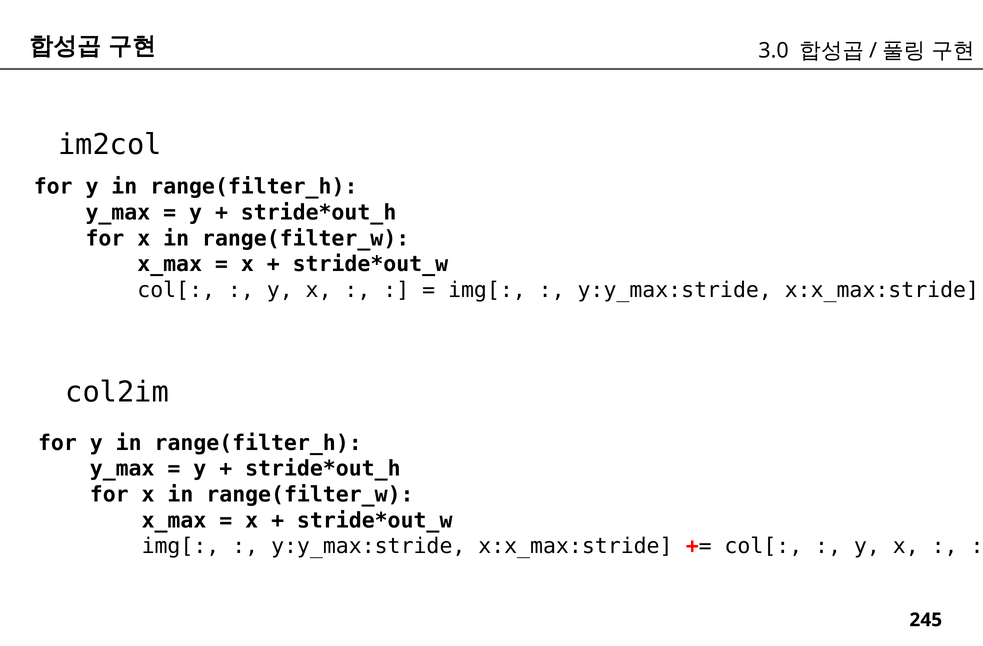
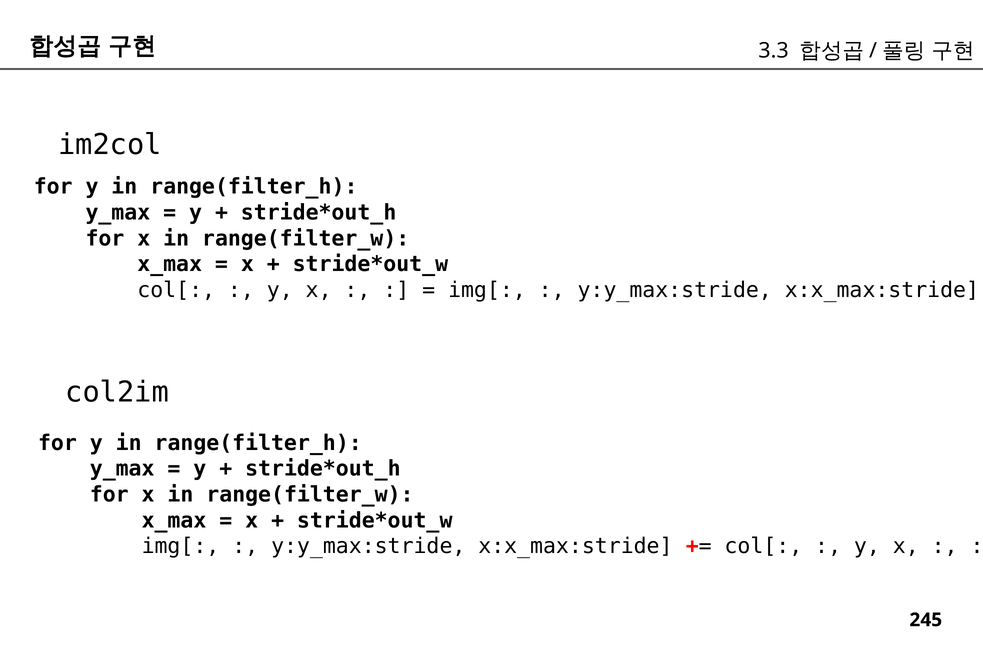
3.0: 3.0 -> 3.3 (774, 50)
